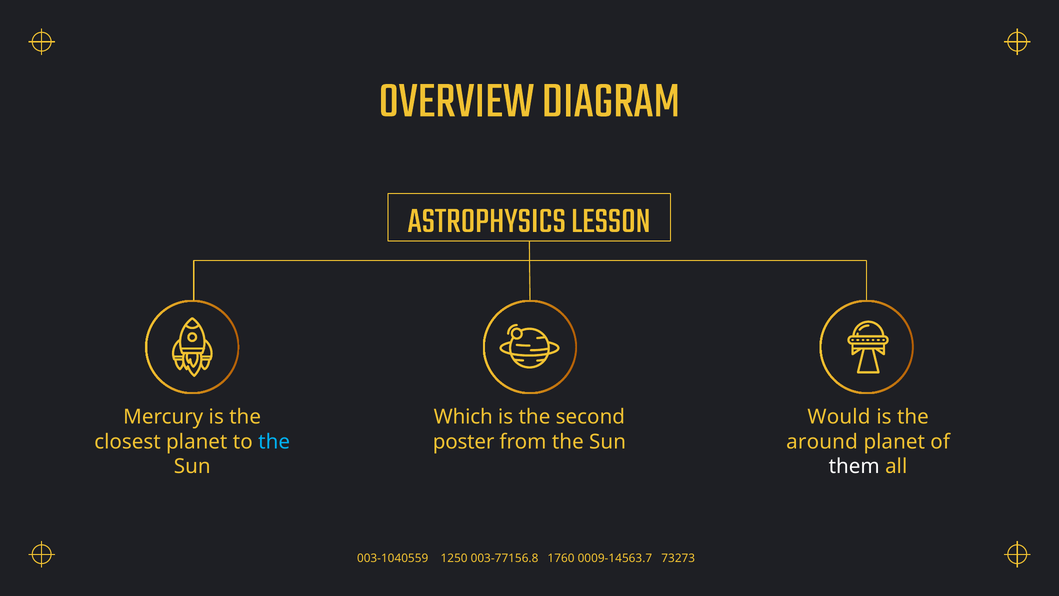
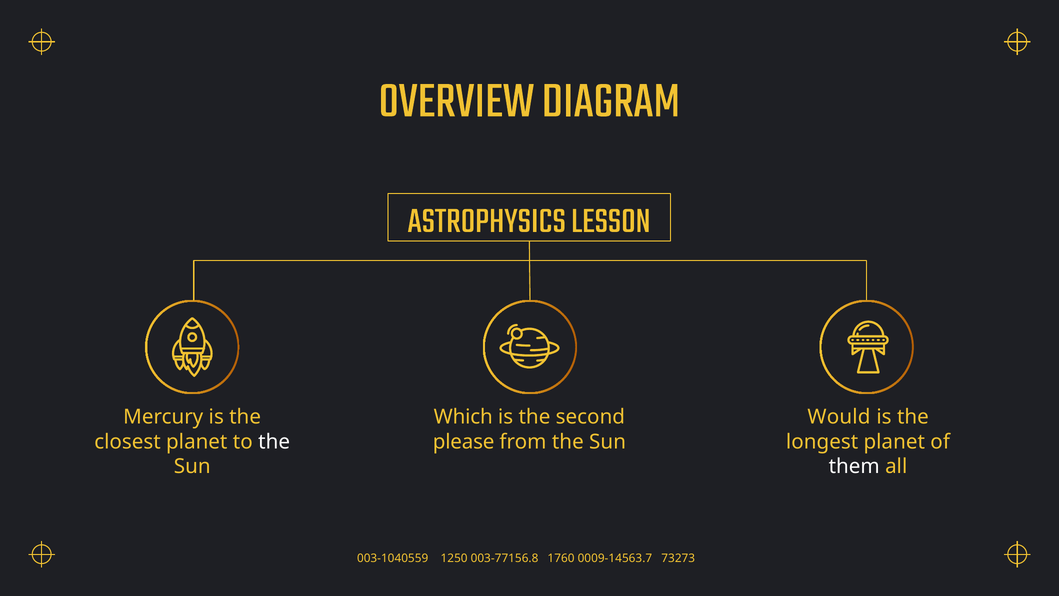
the colour: light blue -> white (274, 442)
poster: poster -> please (464, 442)
around: around -> longest (822, 442)
